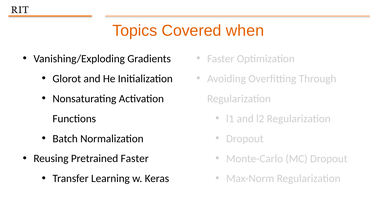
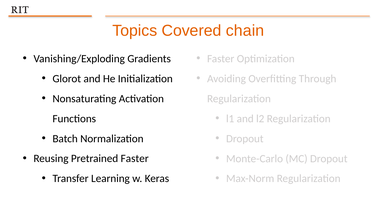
when: when -> chain (245, 31)
